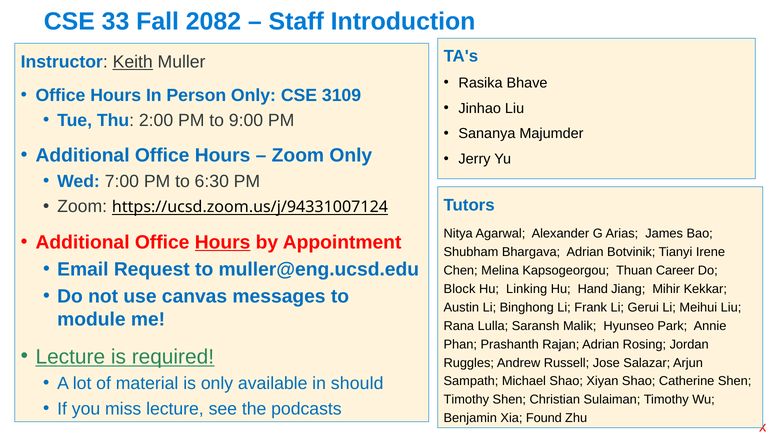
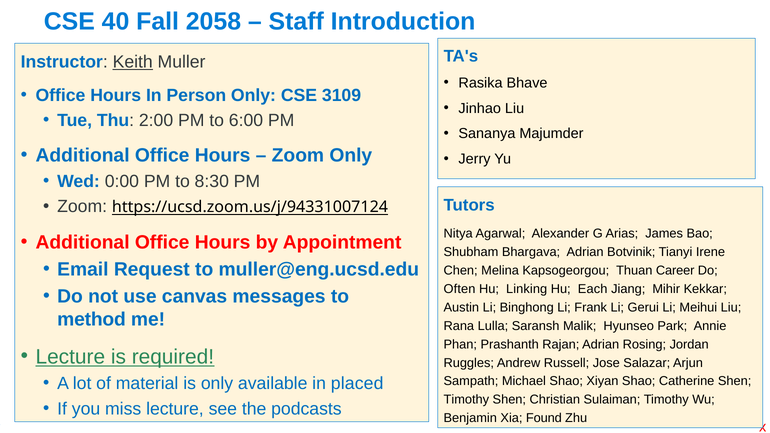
33: 33 -> 40 (116, 22)
2082: 2082 -> 2058 (213, 22)
9:00: 9:00 -> 6:00 (246, 121)
7:00: 7:00 -> 0:00 (122, 181)
6:30: 6:30 -> 8:30 (212, 181)
Hours underline: present -> none (223, 242)
Block: Block -> Often (460, 289)
Hand: Hand -> Each (593, 289)
module: module -> method (92, 320)
should: should -> placed (357, 384)
